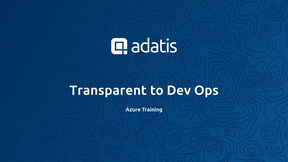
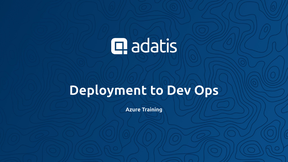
Transparent: Transparent -> Deployment (108, 90)
